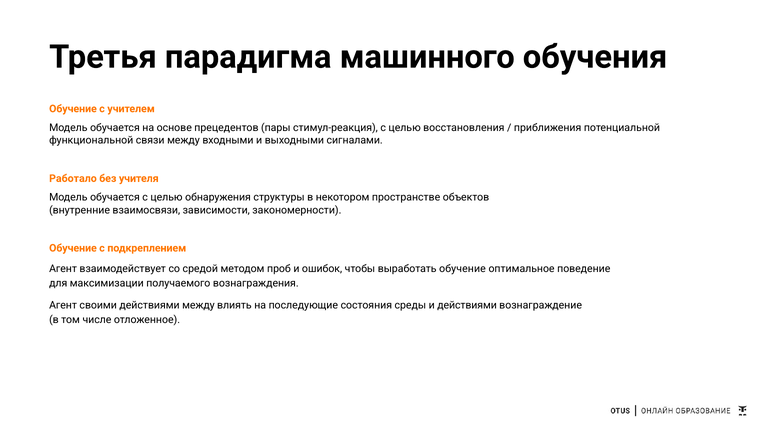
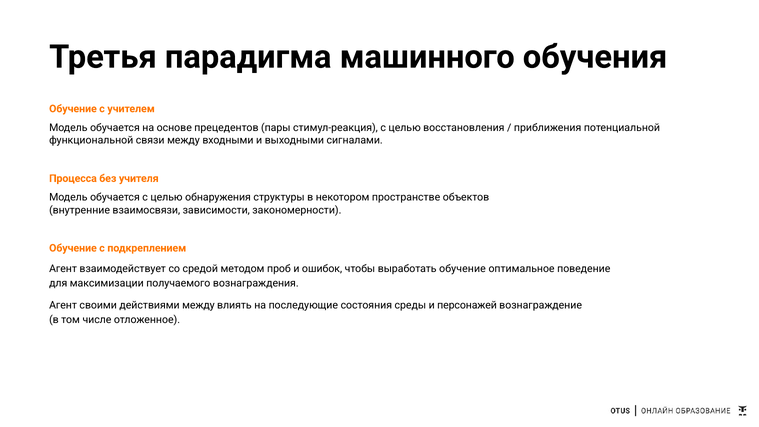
Работало: Работало -> Процесса (73, 178)
и действиями: действиями -> персонажей (467, 305)
